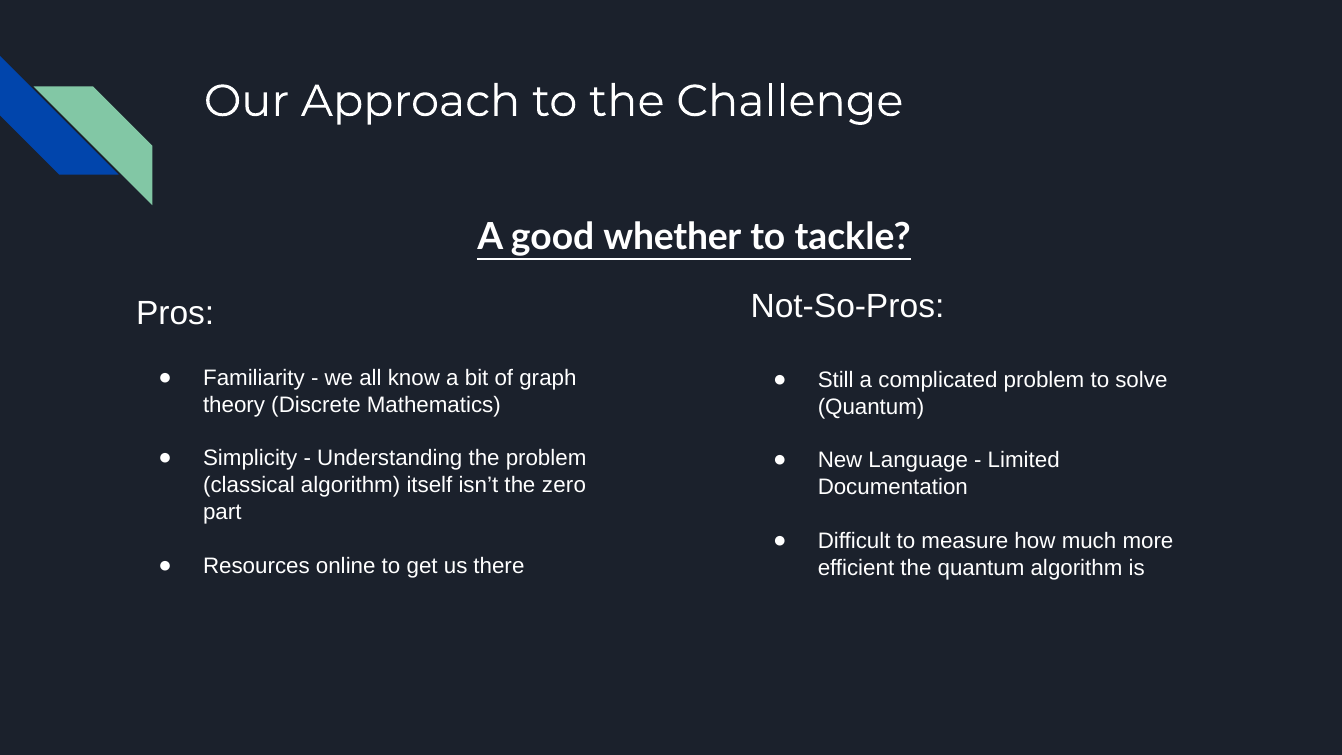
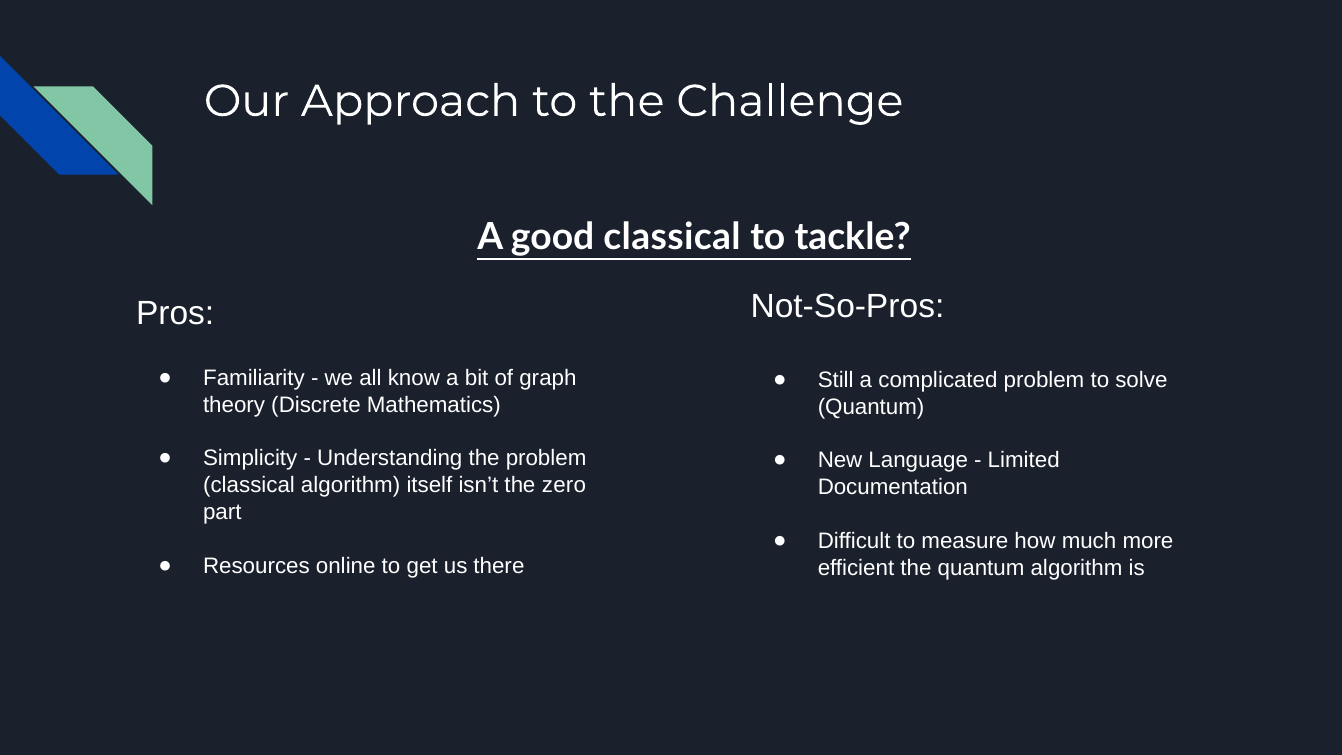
good whether: whether -> classical (672, 237)
